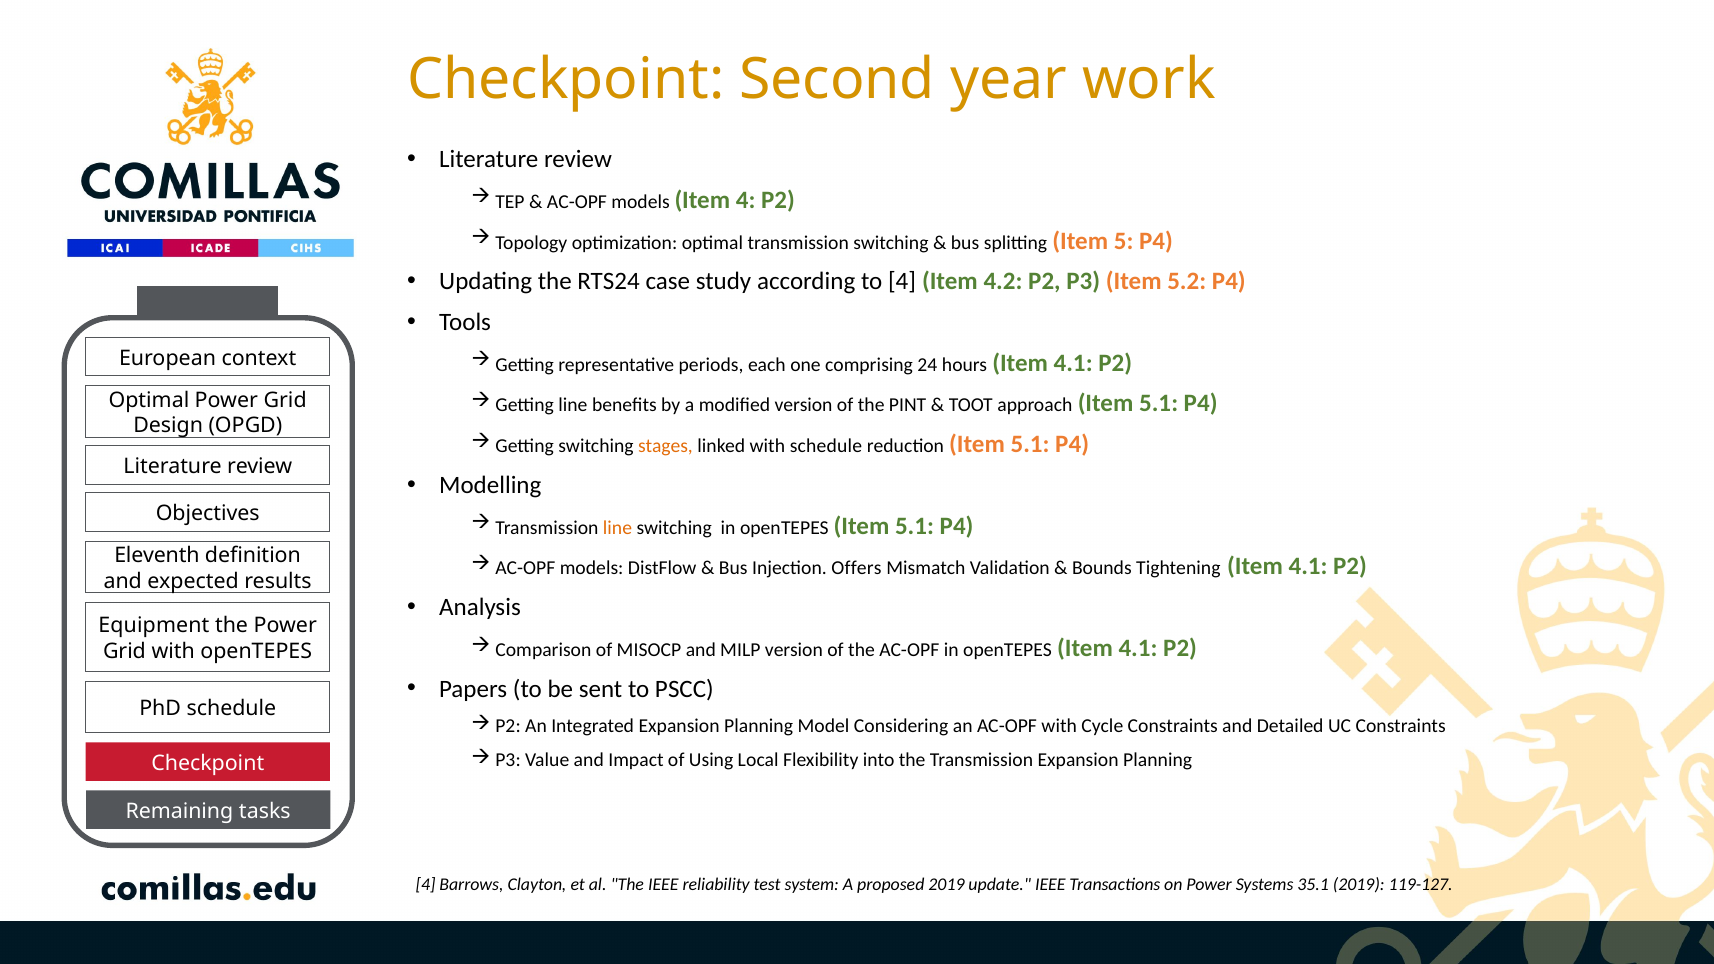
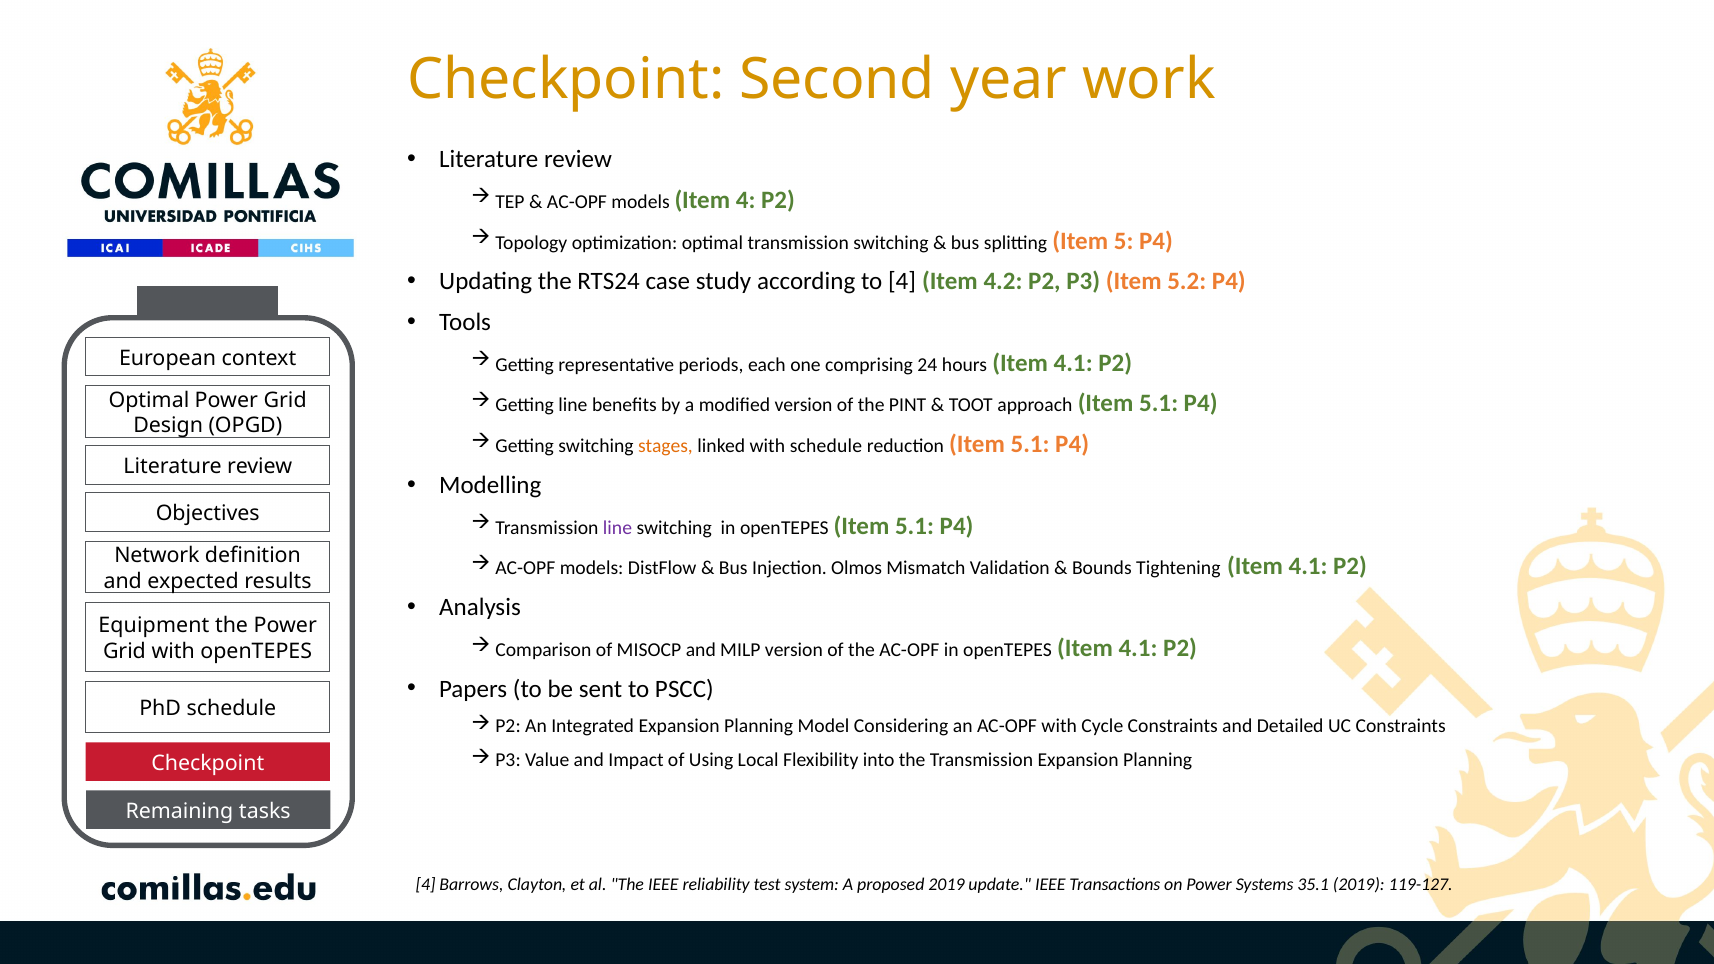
line colour: orange -> purple (617, 528)
Eleventh: Eleventh -> Network (157, 556)
Offers: Offers -> Olmos (857, 568)
